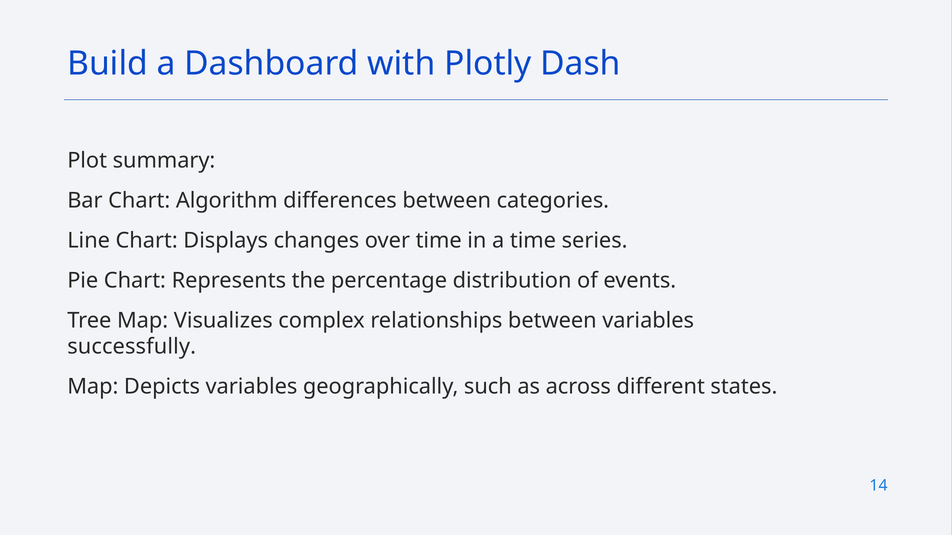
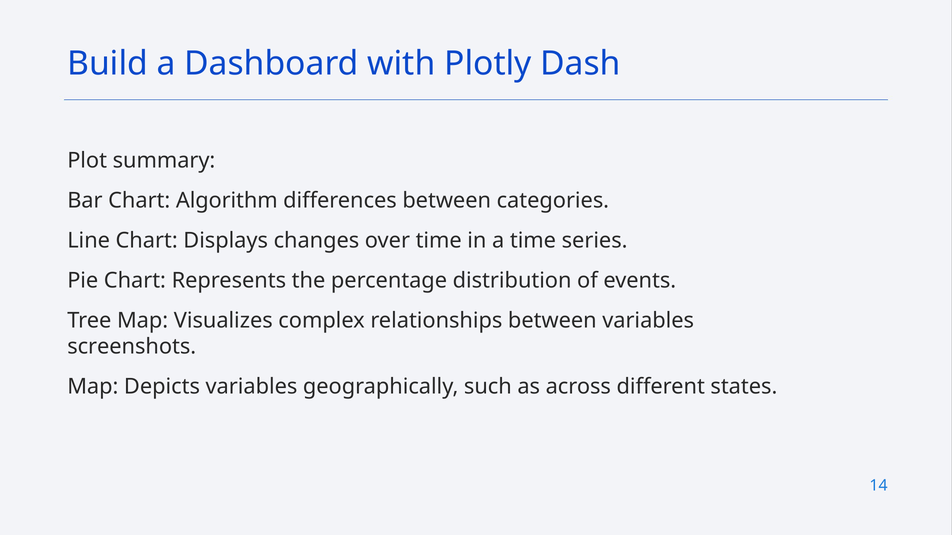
successfully: successfully -> screenshots (132, 347)
